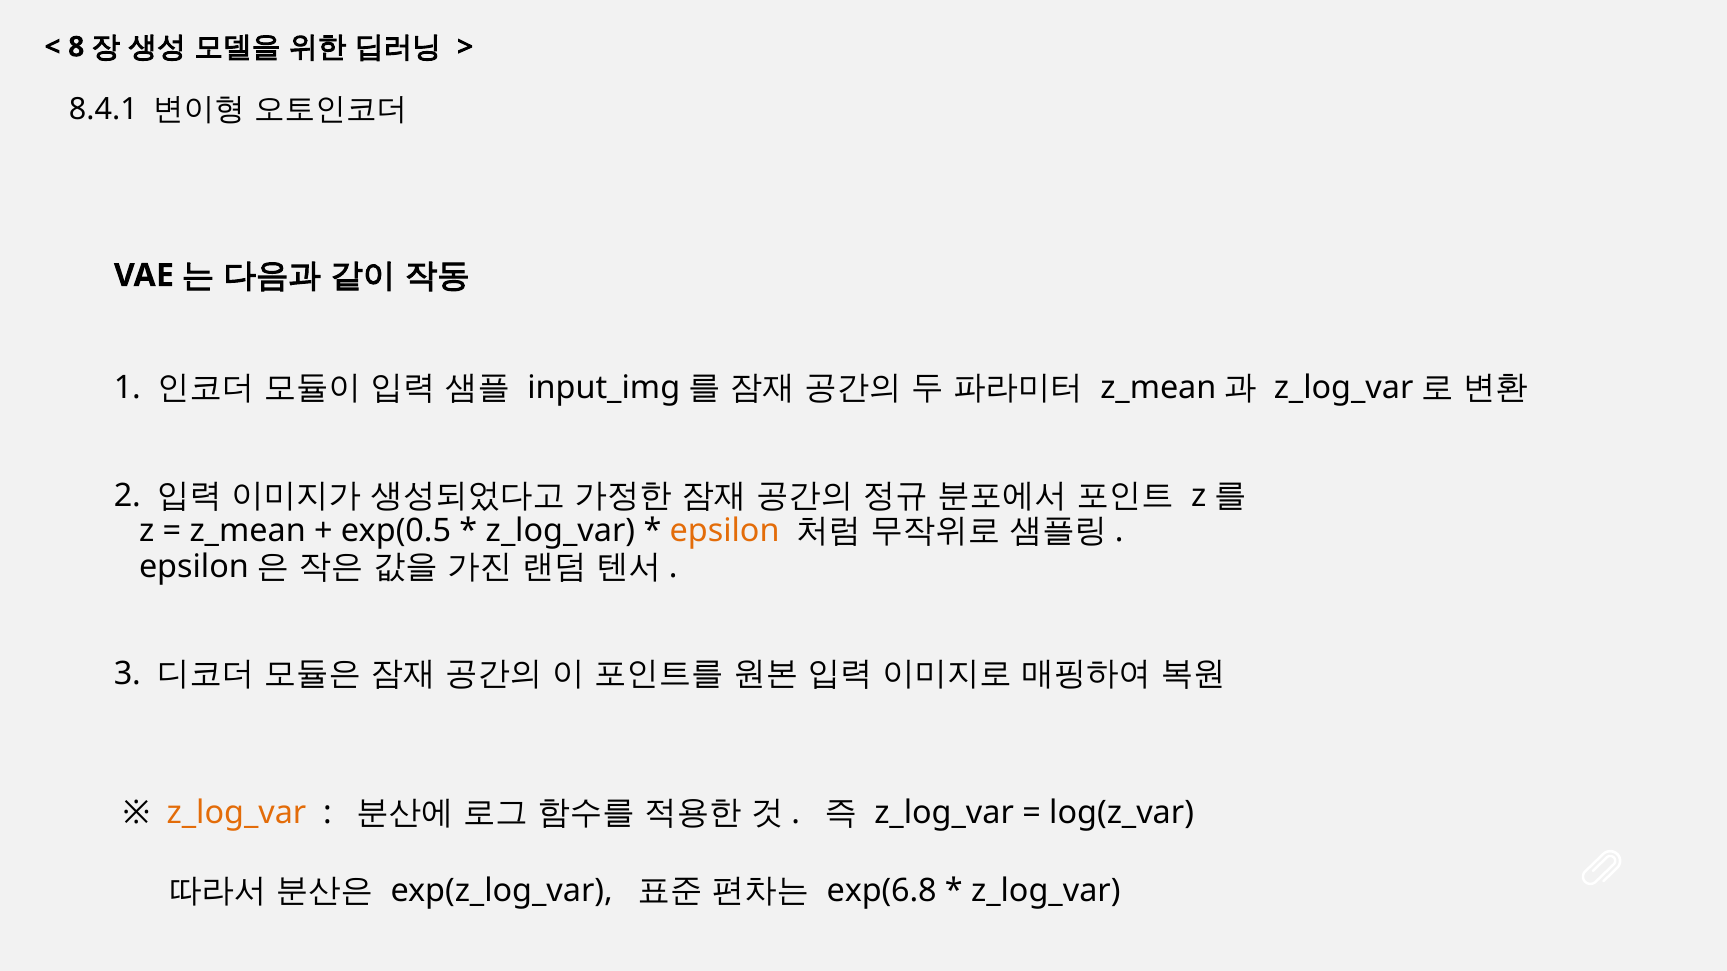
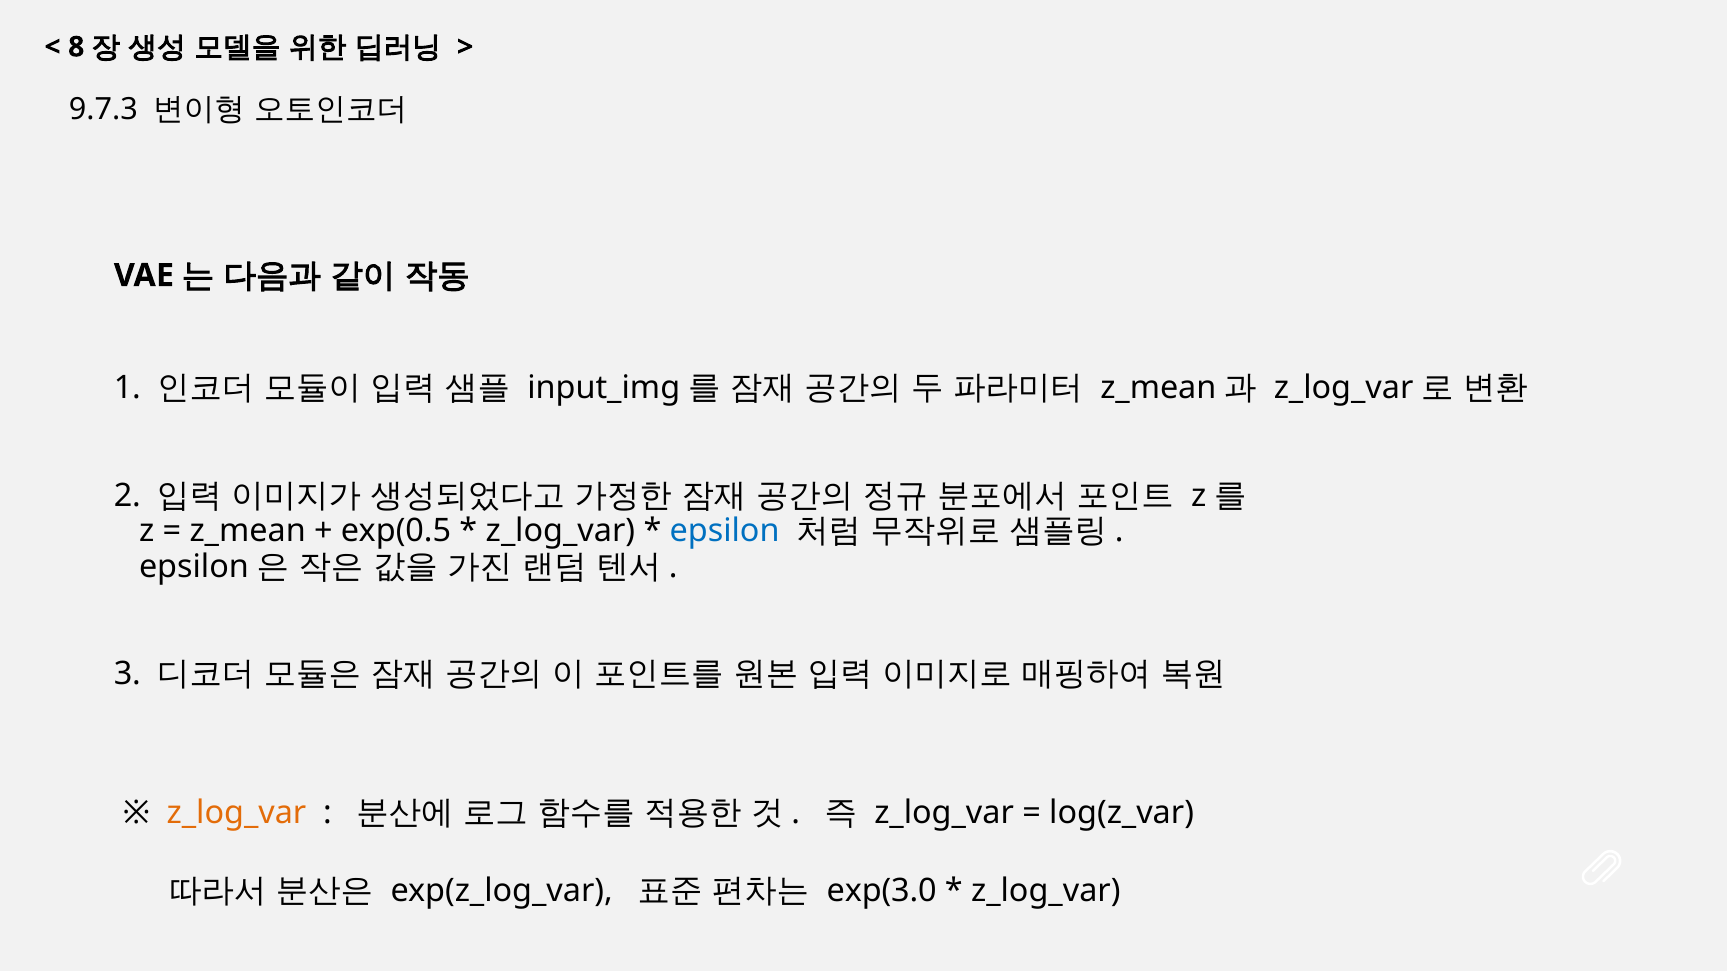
8.4.1: 8.4.1 -> 9.7.3 (103, 110)
epsilon colour: orange -> blue (725, 531)
exp(6.8: exp(6.8 -> exp(3.0 (882, 891)
